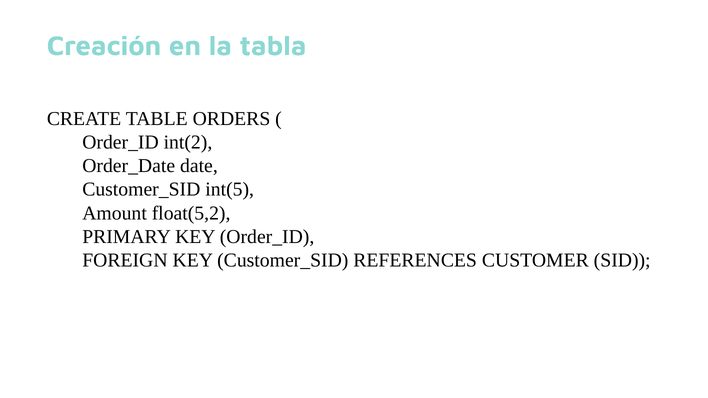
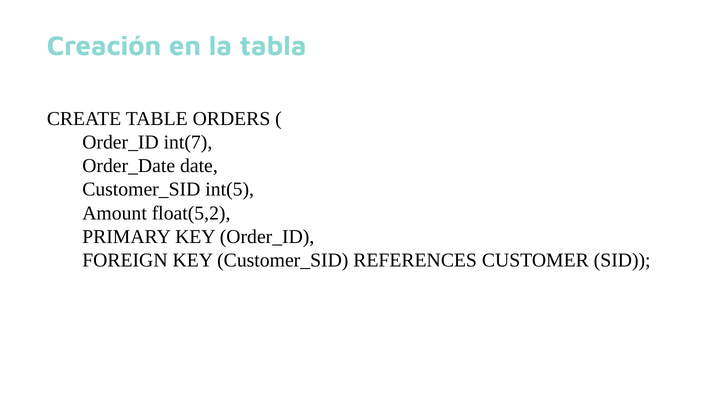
int(2: int(2 -> int(7 (188, 142)
